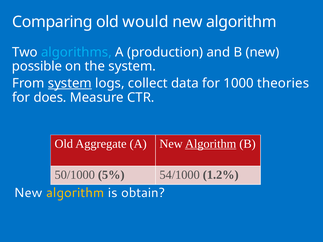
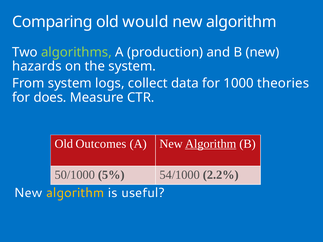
algorithms colour: light blue -> light green (76, 52)
possible: possible -> hazards (37, 66)
system underline: present -> none (70, 83)
Aggregate: Aggregate -> Outcomes (101, 144)
1.2%: 1.2% -> 2.2% (221, 175)
obtain: obtain -> useful (143, 193)
